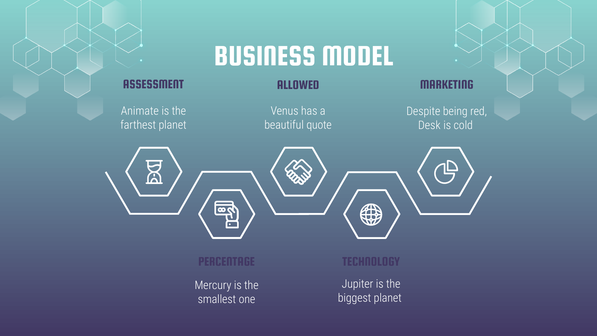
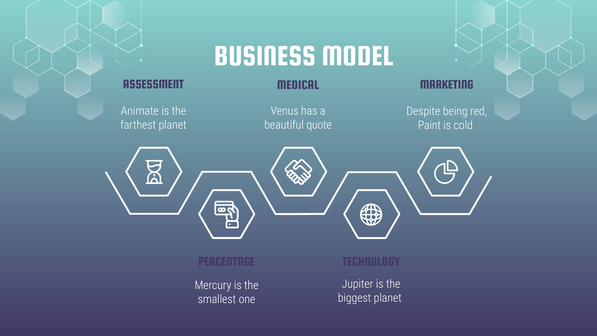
ALLOWED: ALLOWED -> MEDICAL (298, 85)
Desk: Desk -> Paint (429, 125)
